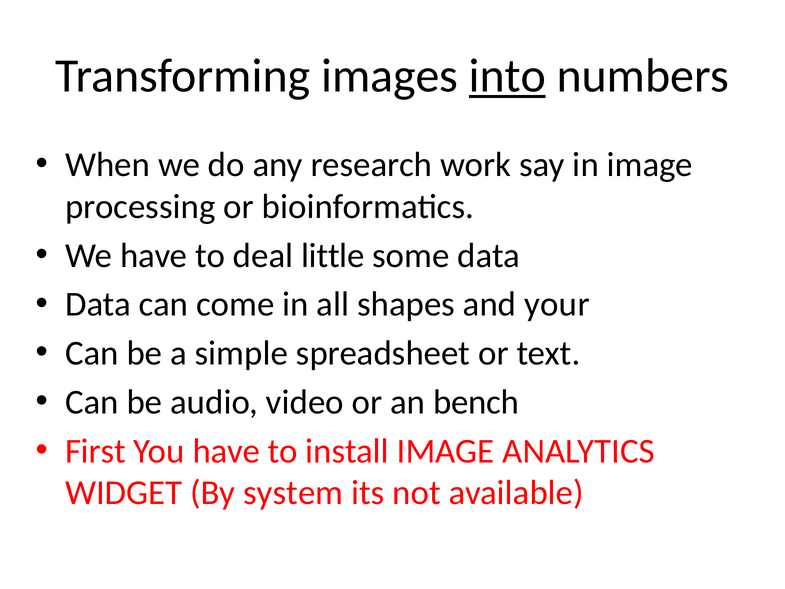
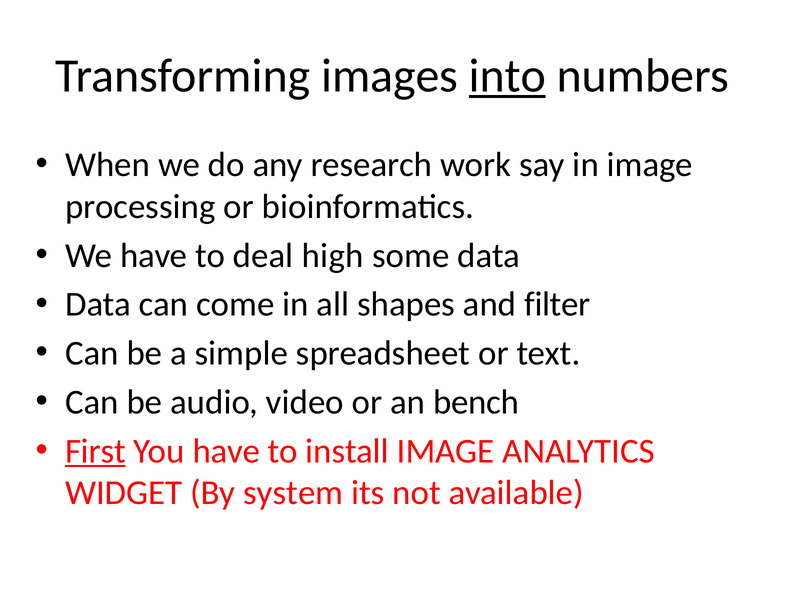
little: little -> high (333, 255)
your: your -> filter (557, 304)
First underline: none -> present (95, 451)
